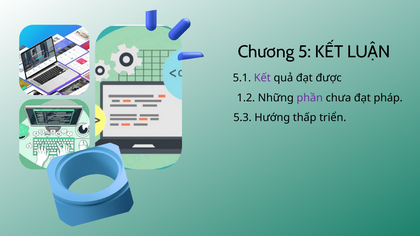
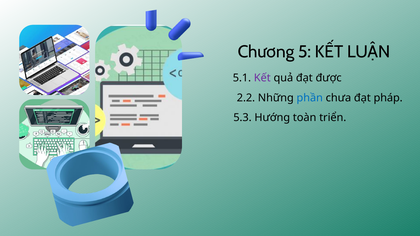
1.2: 1.2 -> 2.2 (246, 98)
phần colour: purple -> blue (310, 98)
thấp: thấp -> toàn (305, 118)
